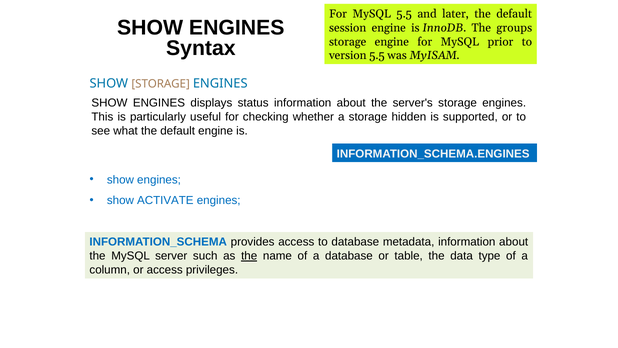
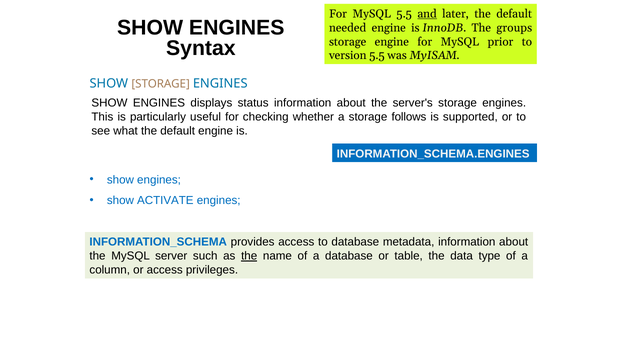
and underline: none -> present (427, 14)
session: session -> needed (348, 28)
hidden: hidden -> follows (409, 117)
